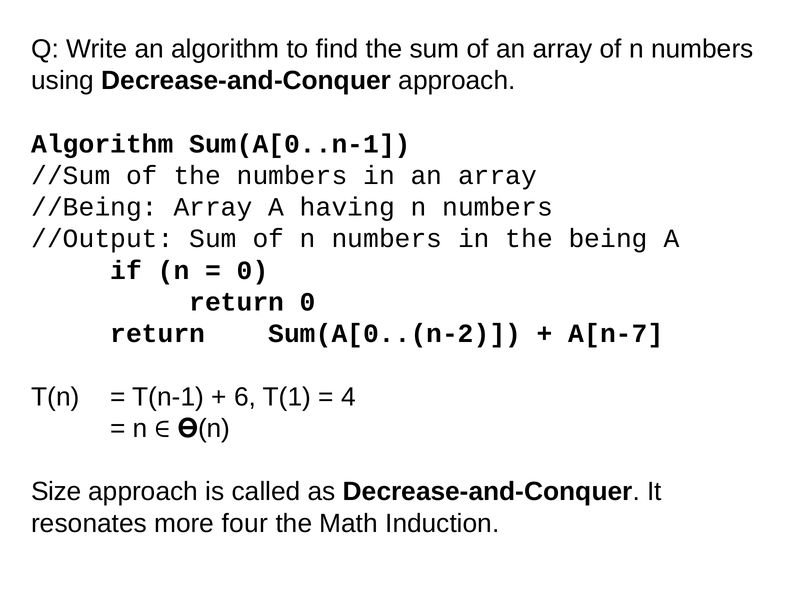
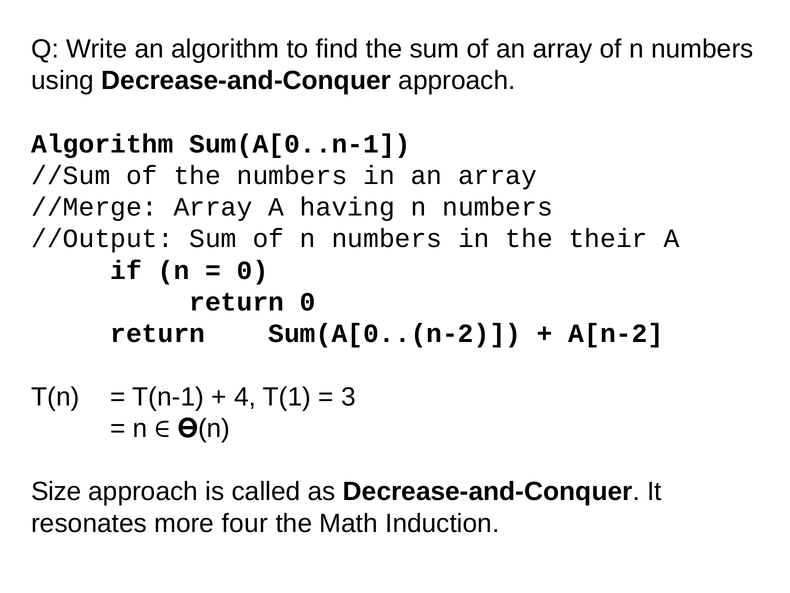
//Being: //Being -> //Merge (95, 207)
being: being -> their (608, 239)
A[n-7: A[n-7 -> A[n-2 (616, 333)
6: 6 -> 4 (245, 397)
4: 4 -> 3 (348, 397)
